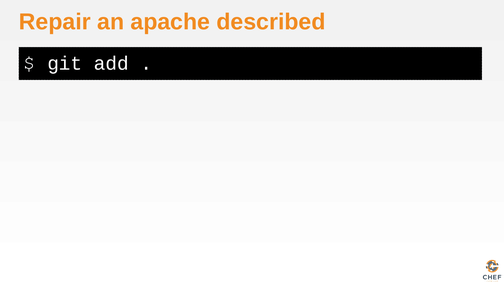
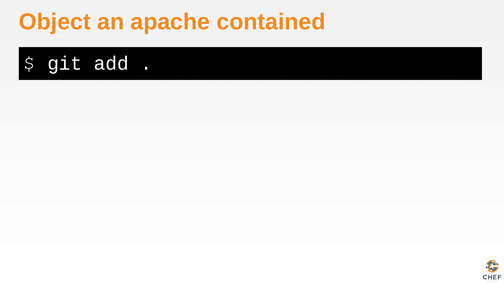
Repair: Repair -> Object (55, 22)
described: described -> contained (271, 22)
